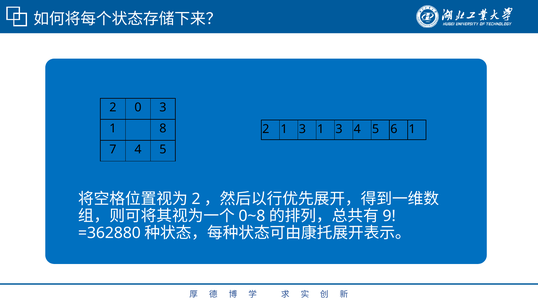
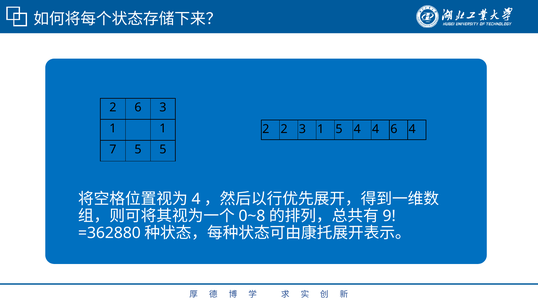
2 0: 0 -> 6 (138, 108)
1 8: 8 -> 1 (163, 129)
2 1: 1 -> 2 (284, 129)
3 1 3: 3 -> 5 (339, 129)
5: 5 -> 4 (376, 129)
6 1: 1 -> 4 (412, 129)
7 4: 4 -> 5 (138, 150)
2: 2 -> 4 (196, 199)
